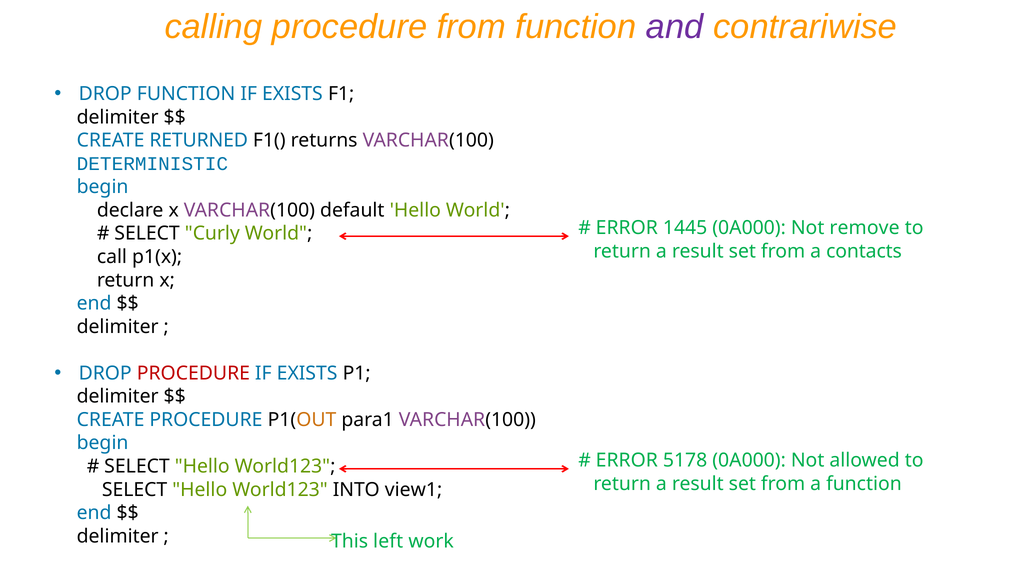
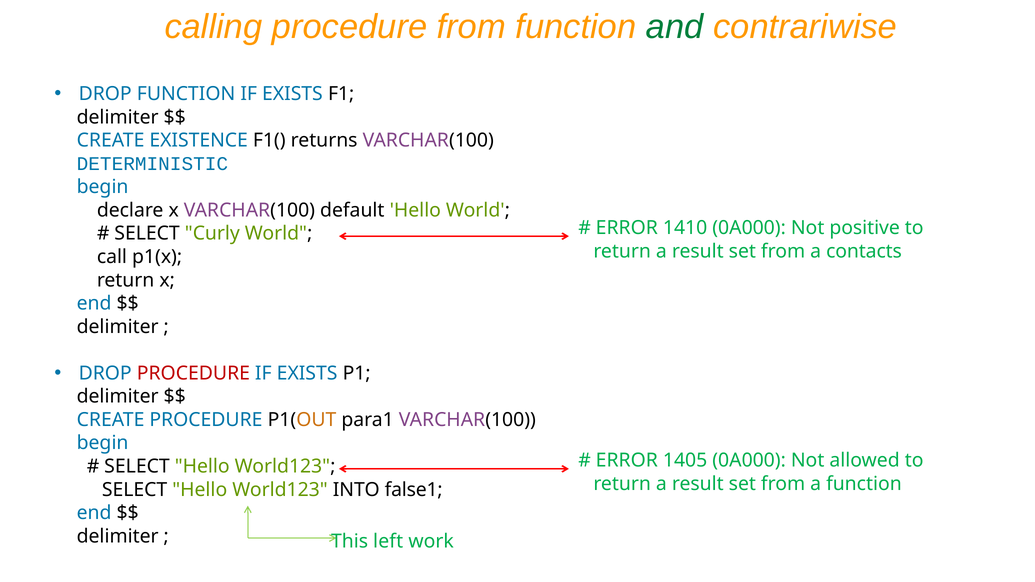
and colour: purple -> green (675, 27)
RETURNED: RETURNED -> EXISTENCE (199, 141)
1445: 1445 -> 1410 (685, 228)
remove: remove -> positive (865, 228)
5178: 5178 -> 1405 (685, 461)
view1: view1 -> false1 (414, 490)
